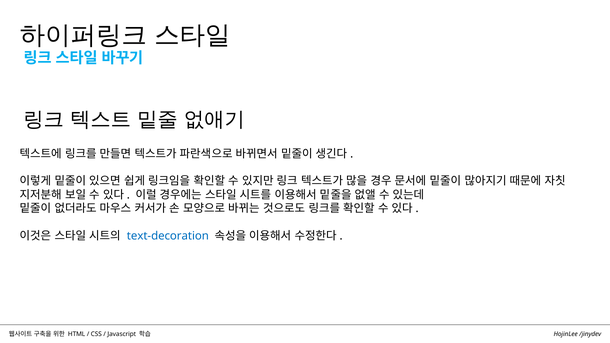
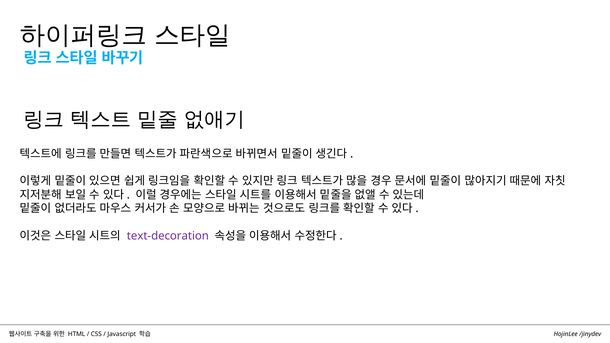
text-decoration colour: blue -> purple (168, 236)
